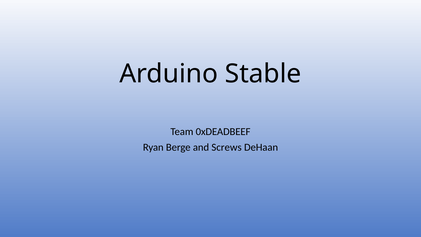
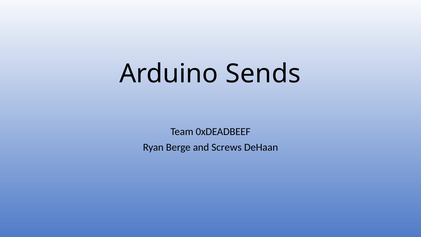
Stable: Stable -> Sends (263, 74)
